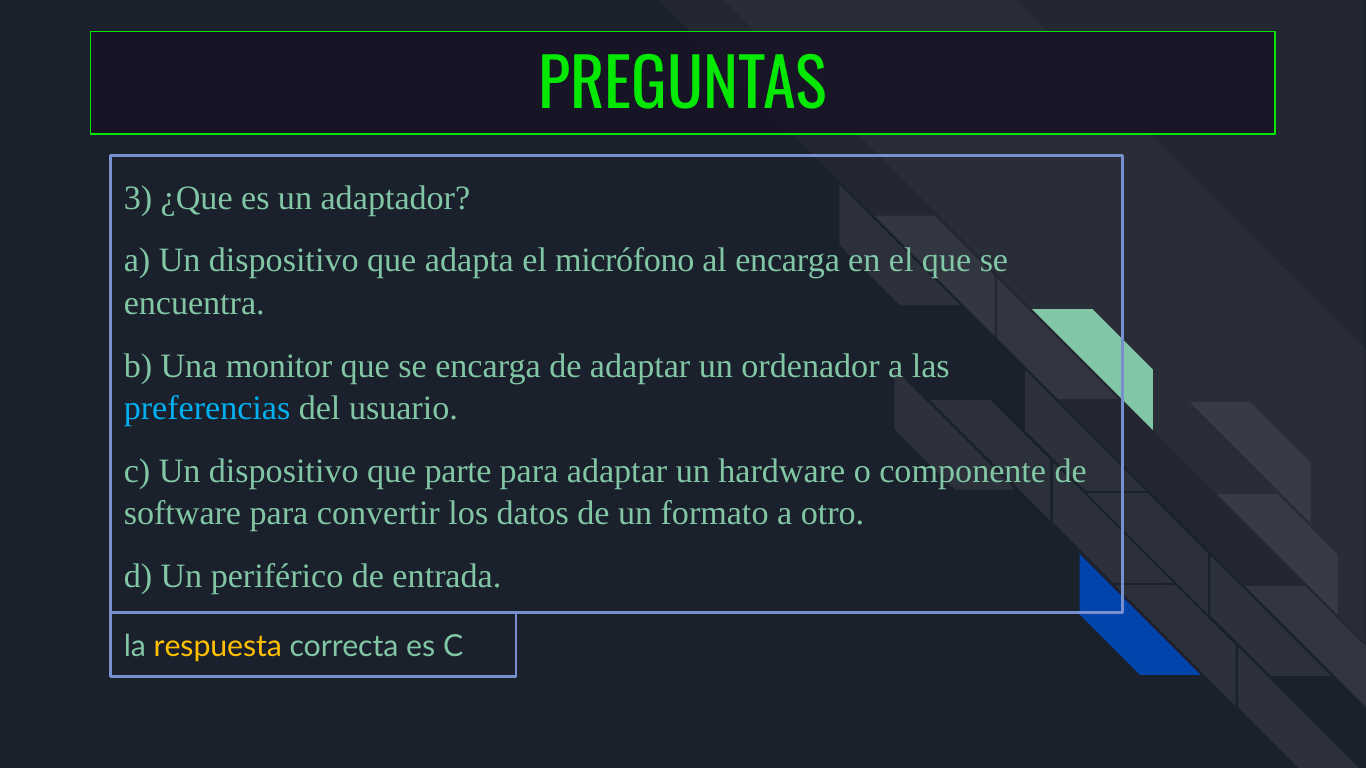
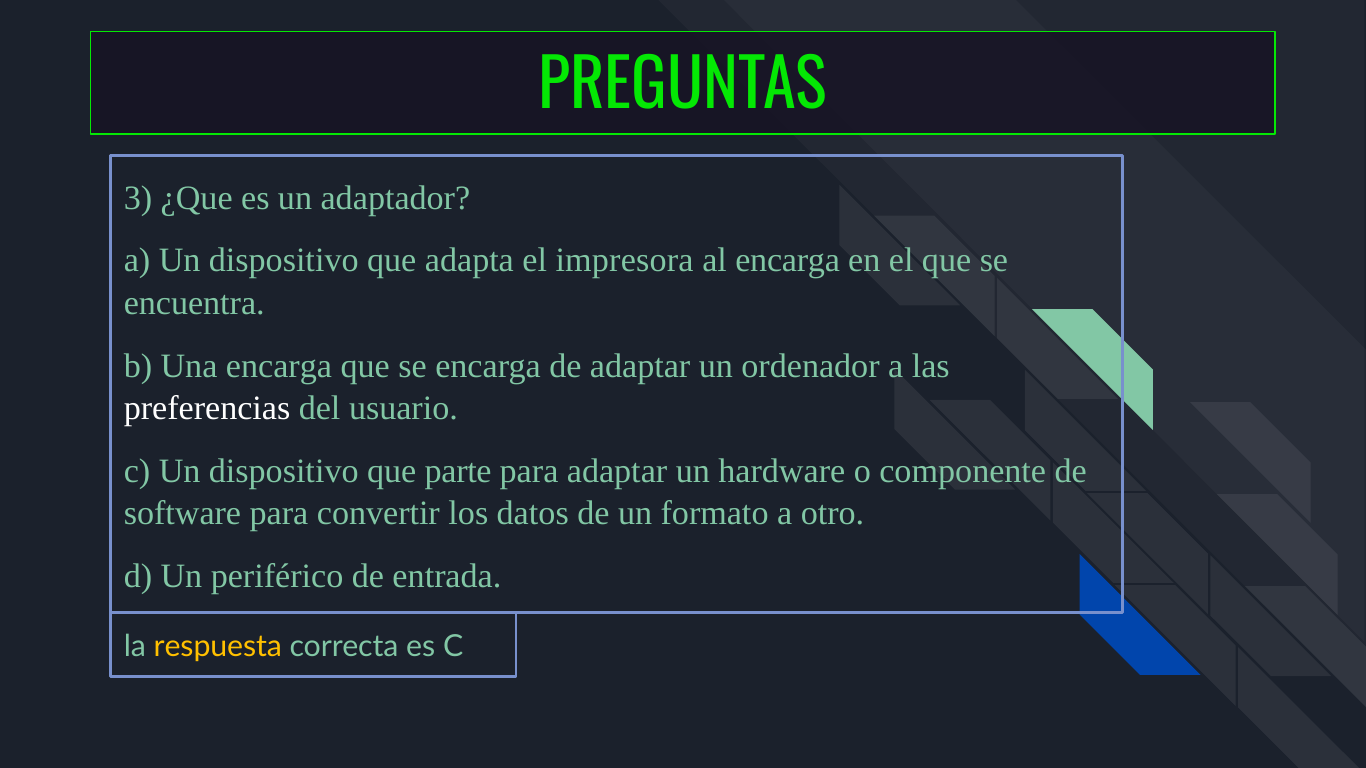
micrófono: micrófono -> impresora (625, 261)
Una monitor: monitor -> encarga (279, 366)
preferencias colour: light blue -> white (207, 408)
